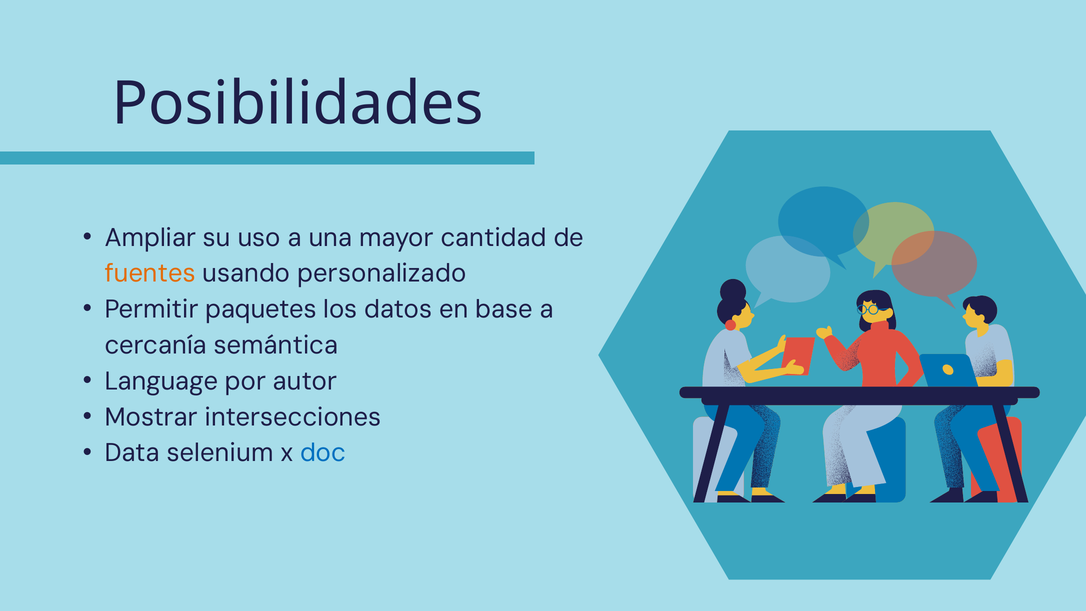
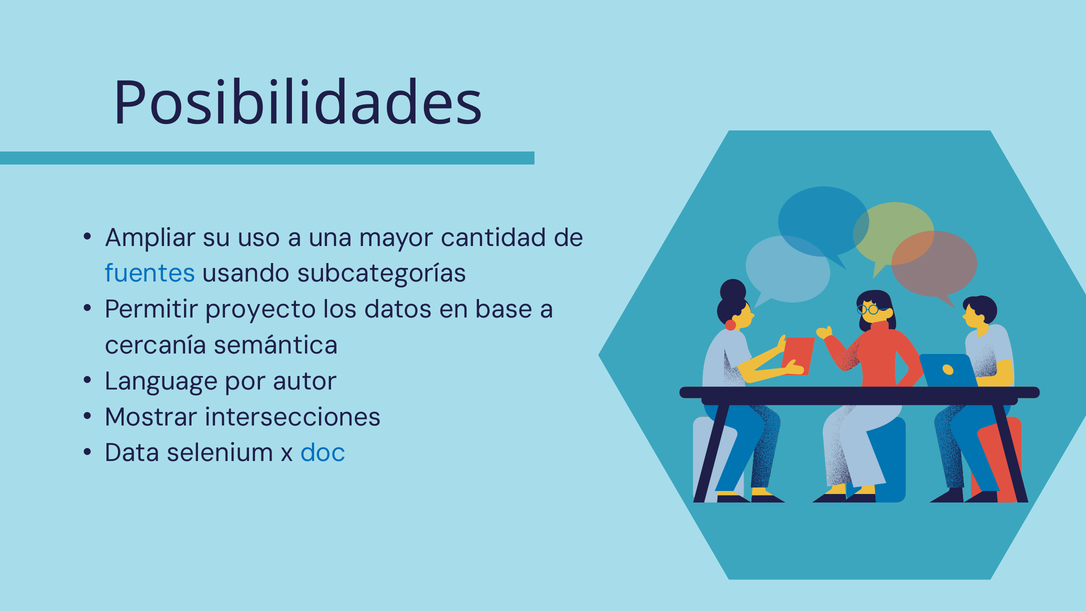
fuentes colour: orange -> blue (150, 273)
personalizado: personalizado -> subcategorías (382, 273)
paquetes: paquetes -> proyecto (261, 309)
